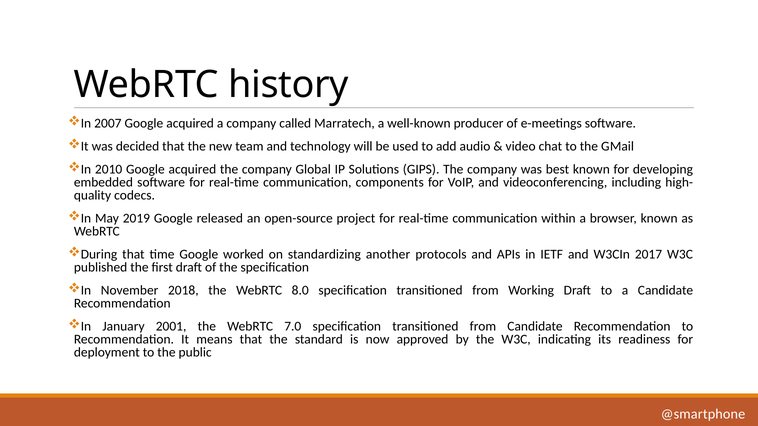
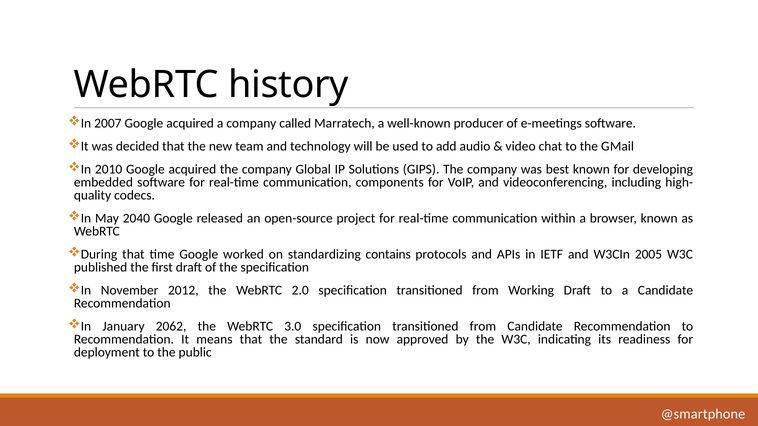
2019: 2019 -> 2040 (136, 219)
another: another -> contains (388, 255)
2017: 2017 -> 2005 (648, 255)
2018: 2018 -> 2012 (183, 291)
8.0: 8.0 -> 2.0 (300, 291)
2001: 2001 -> 2062 (171, 327)
7.0: 7.0 -> 3.0 (293, 327)
